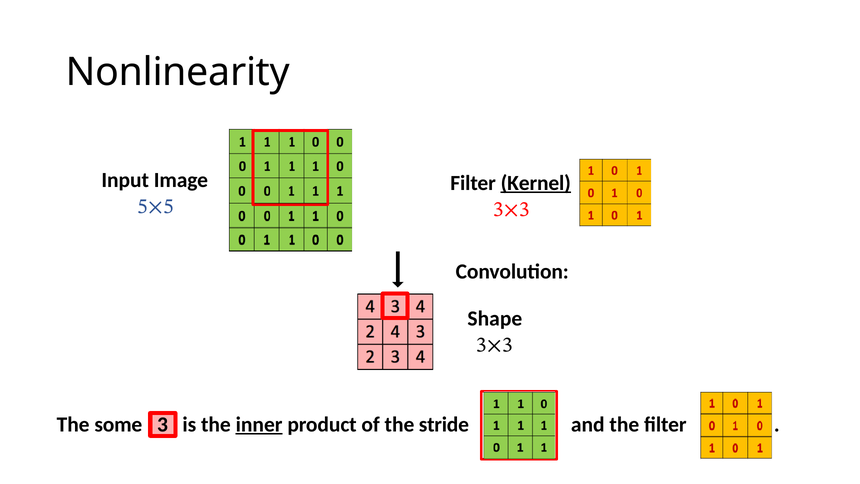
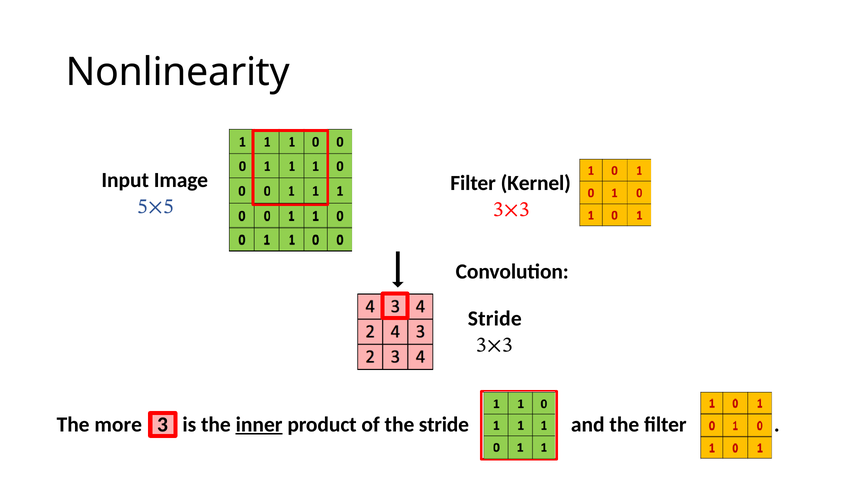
Kernel underline: present -> none (536, 183)
Shape: Shape -> Stride (495, 318)
some: some -> more (118, 424)
